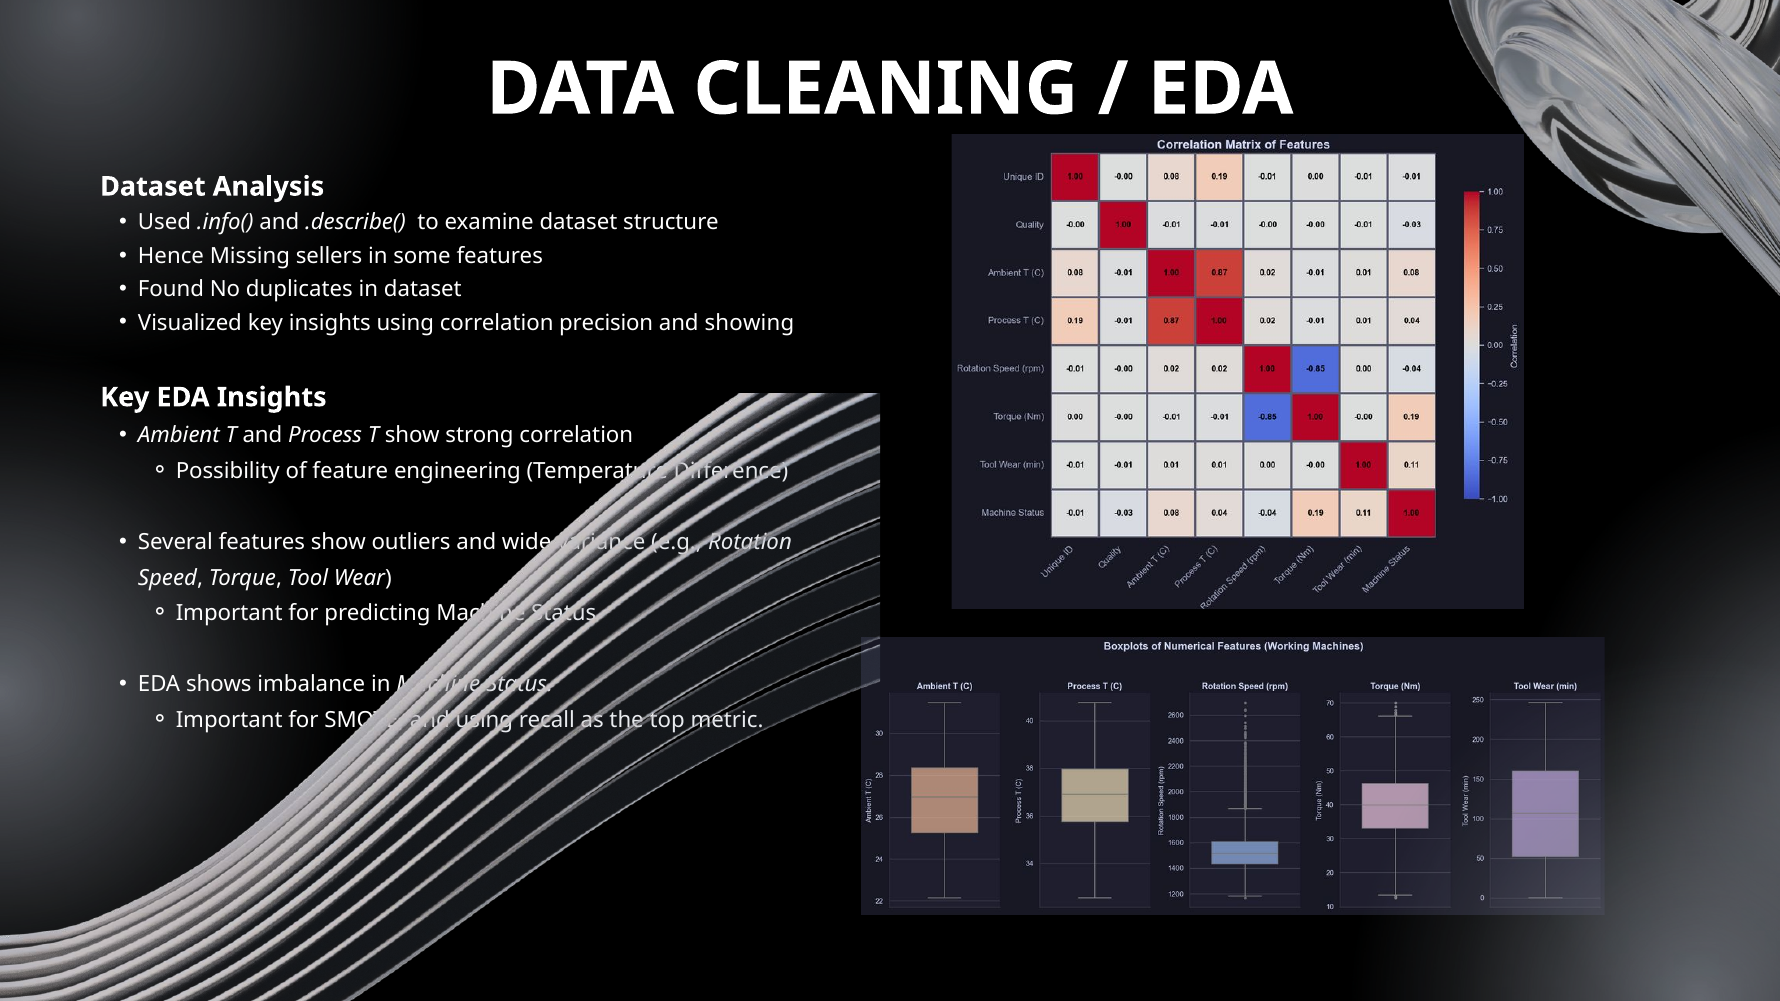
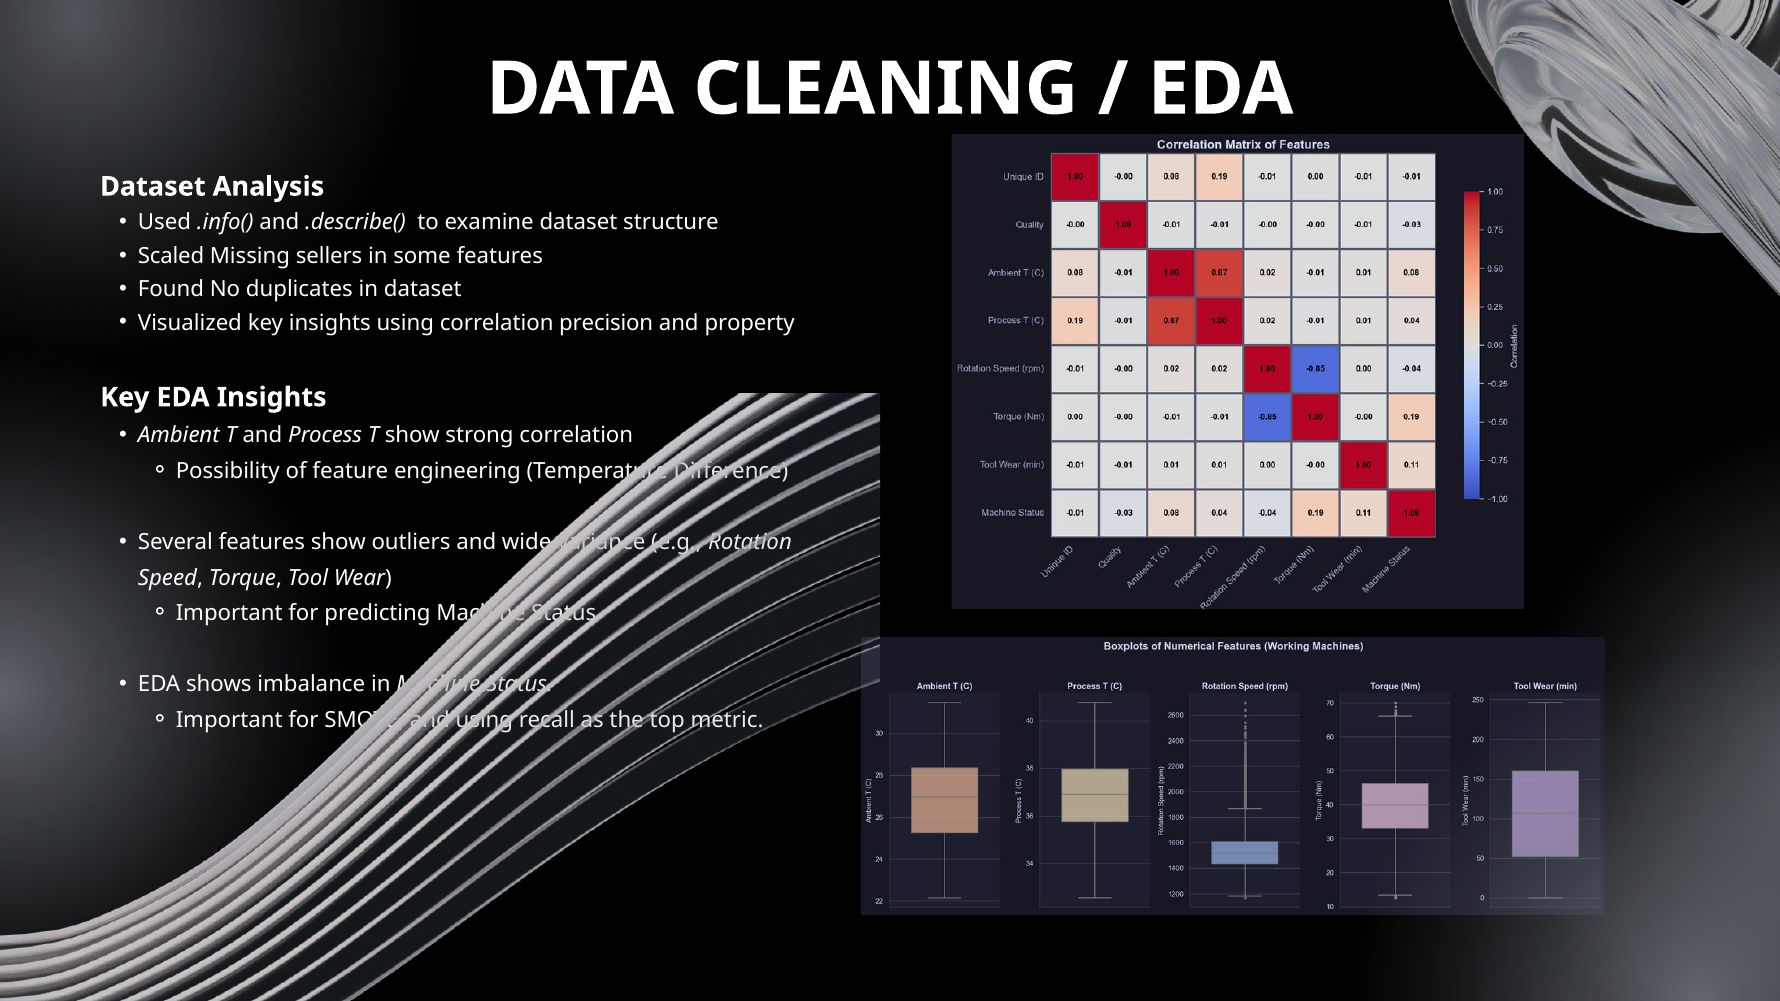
Hence: Hence -> Scaled (171, 256)
showing: showing -> property (750, 323)
